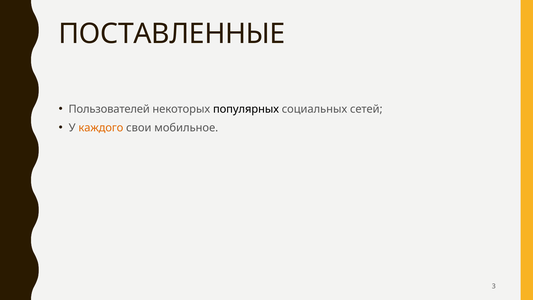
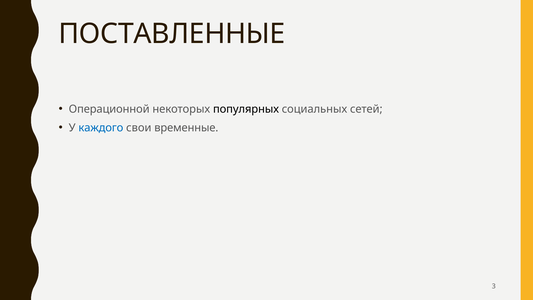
Пользователей: Пользователей -> Операционной (109, 109)
каждого colour: orange -> blue (101, 128)
мобильное: мобильное -> временные (186, 128)
